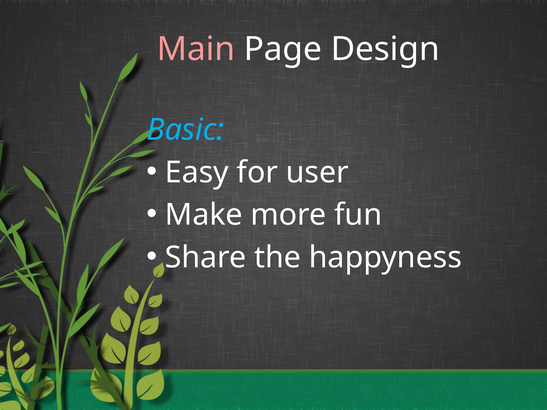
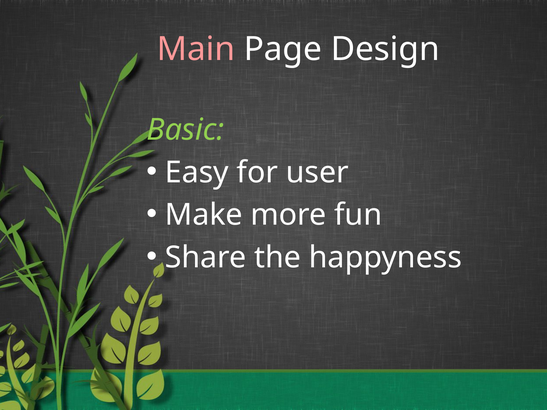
Basic colour: light blue -> light green (185, 130)
